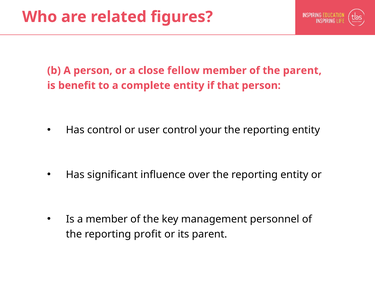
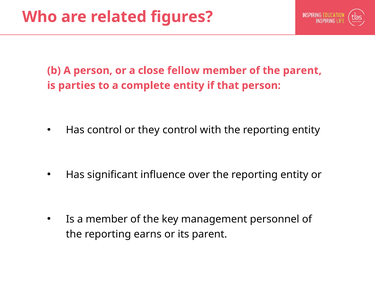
benefit: benefit -> parties (77, 86)
user: user -> they (149, 130)
your: your -> with (211, 130)
profit: profit -> earns (148, 234)
